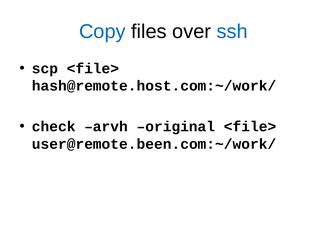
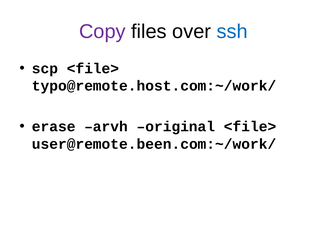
Copy colour: blue -> purple (102, 32)
hash@remote.host.com:~/work/: hash@remote.host.com:~/work/ -> typo@remote.host.com:~/work/ (154, 86)
check: check -> erase (54, 127)
